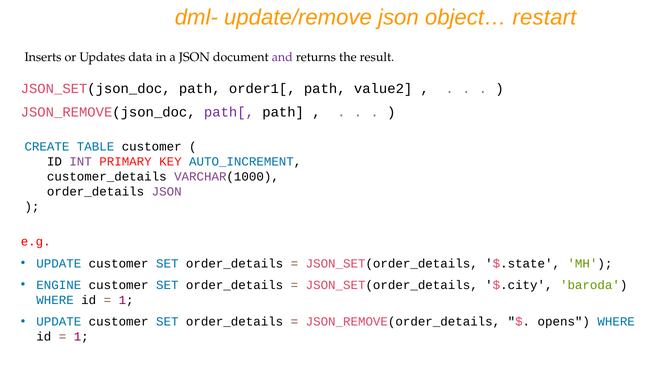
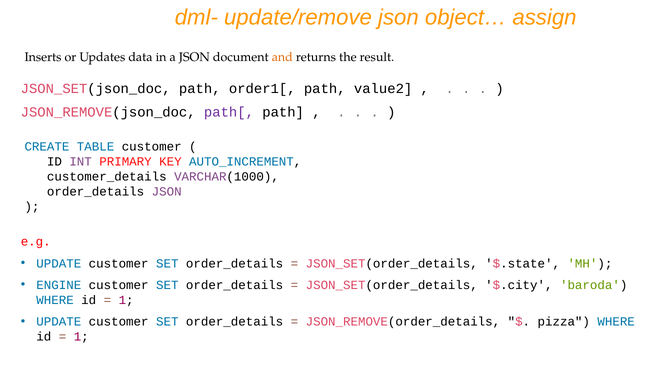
restart: restart -> assign (544, 17)
and colour: purple -> orange (282, 57)
opens: opens -> pizza (564, 322)
